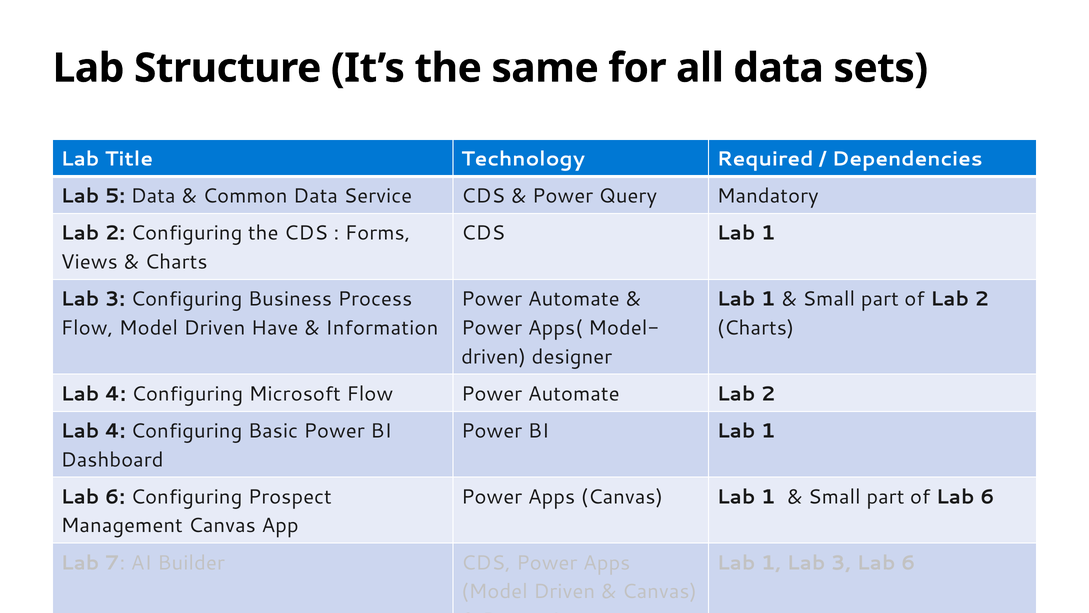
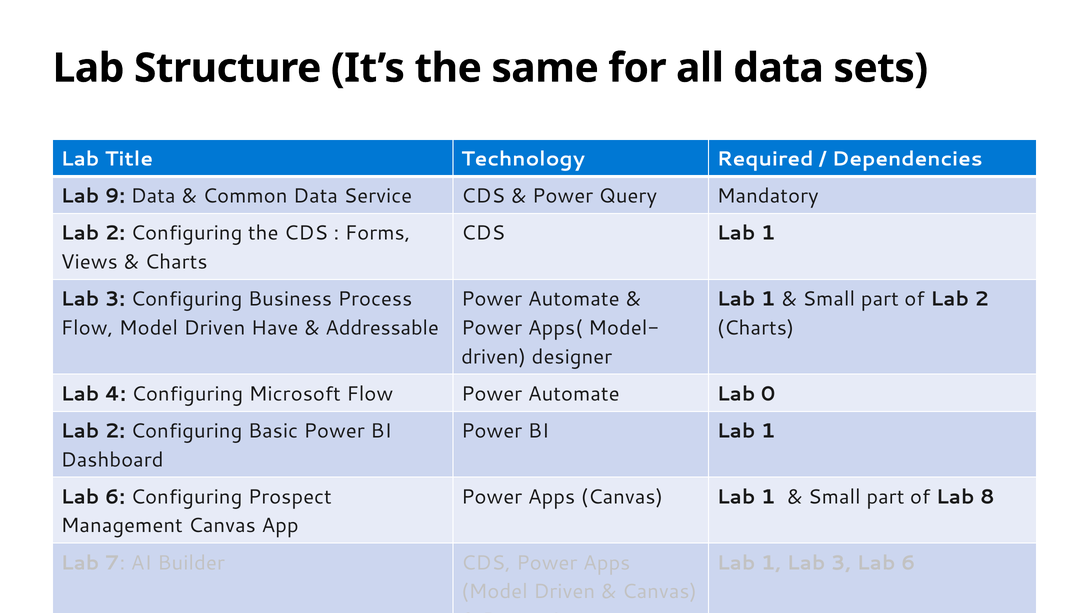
5: 5 -> 9 (115, 196)
Information: Information -> Addressable (382, 328)
Automate Lab 2: 2 -> 0 (768, 394)
4: 4 -> 2 (115, 431)
of Lab 6: 6 -> 8 (987, 497)
